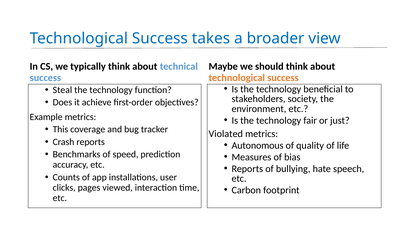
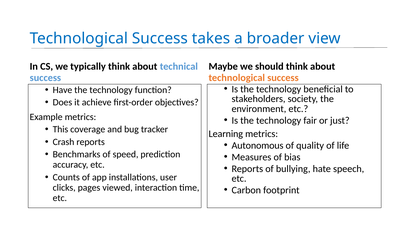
Steal: Steal -> Have (62, 90)
Violated: Violated -> Learning (226, 134)
